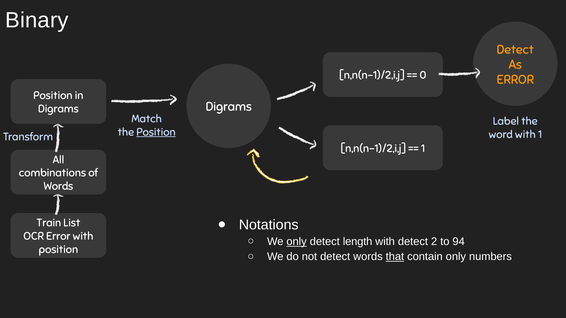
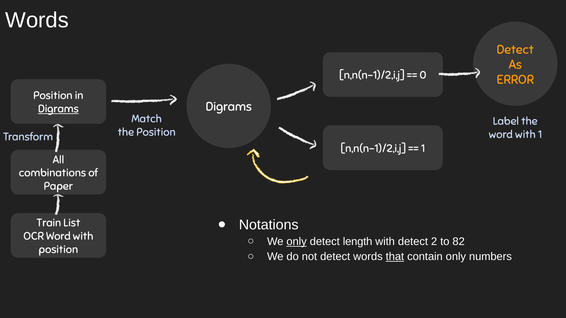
Binary: Binary -> Words (37, 20)
Digrams underline: none -> present (58, 109)
Position underline: present -> none (156, 132)
Words: Words -> Paper (58, 186)
OCR Error: Error -> Word (58, 236)
94: 94 -> 82 (459, 242)
